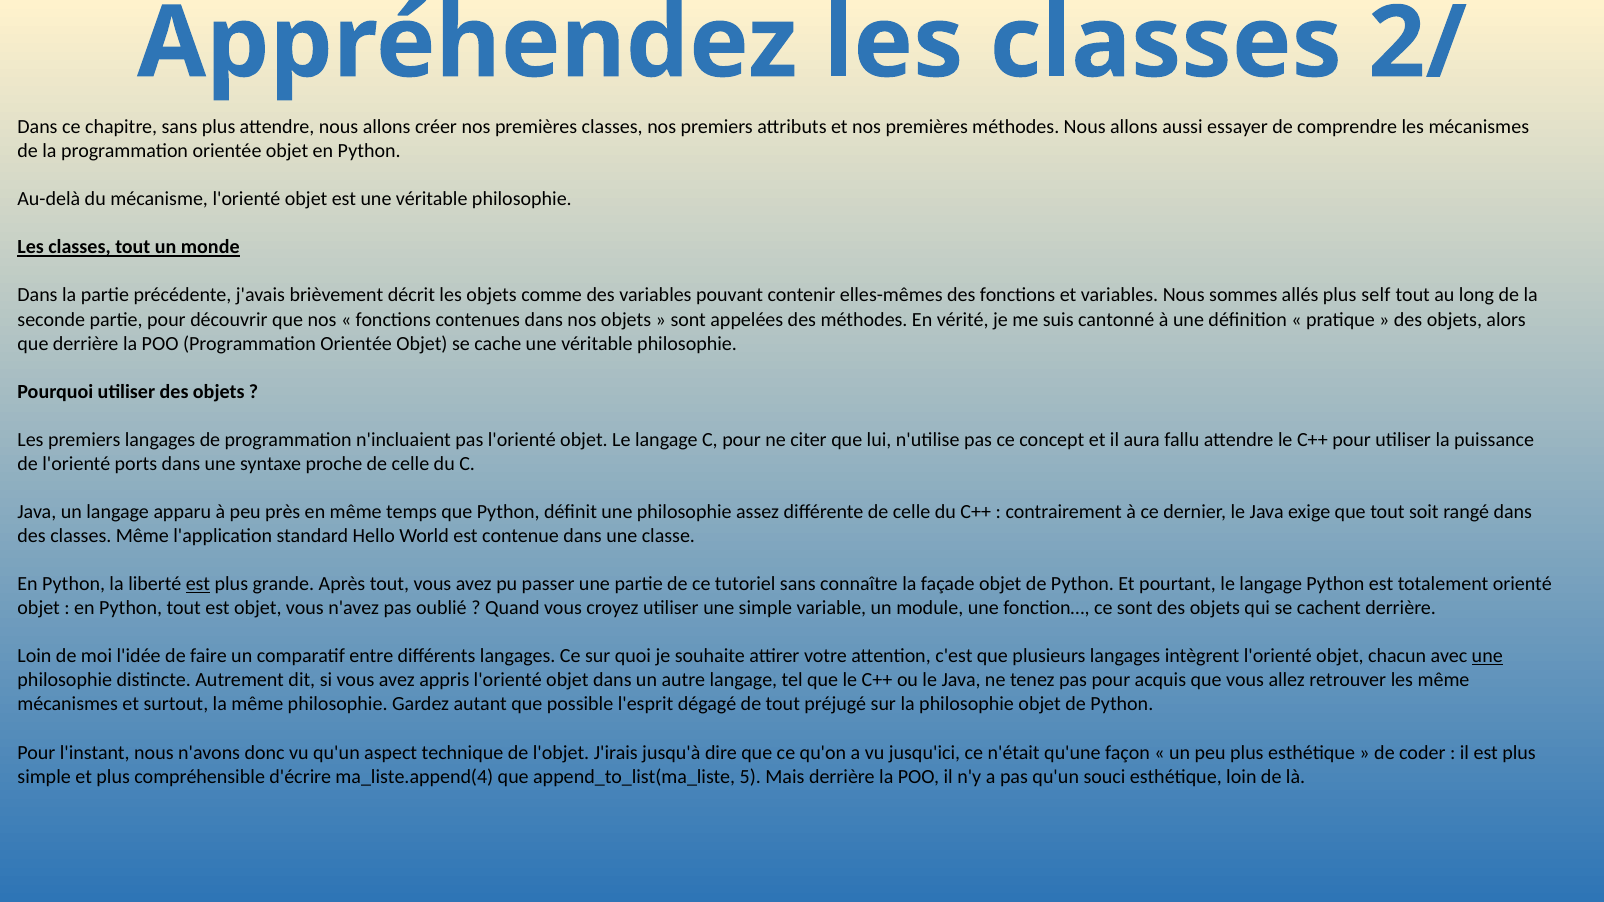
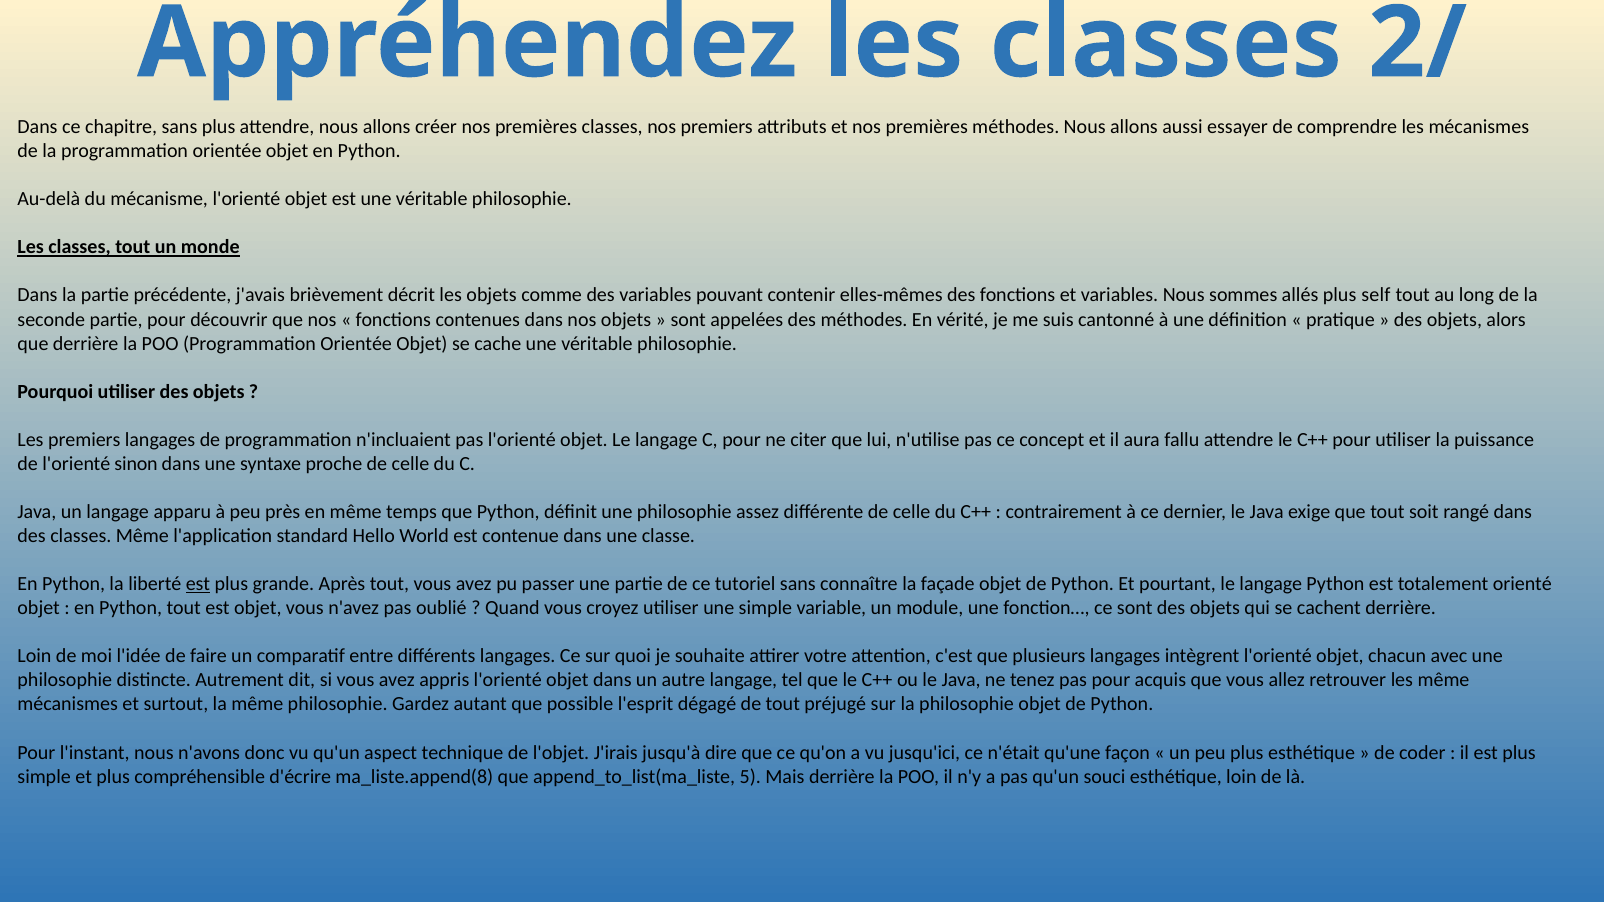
ports: ports -> sinon (136, 464)
une underline: present -> none (1487, 656)
ma_liste.append(4: ma_liste.append(4 -> ma_liste.append(8 (414, 777)
